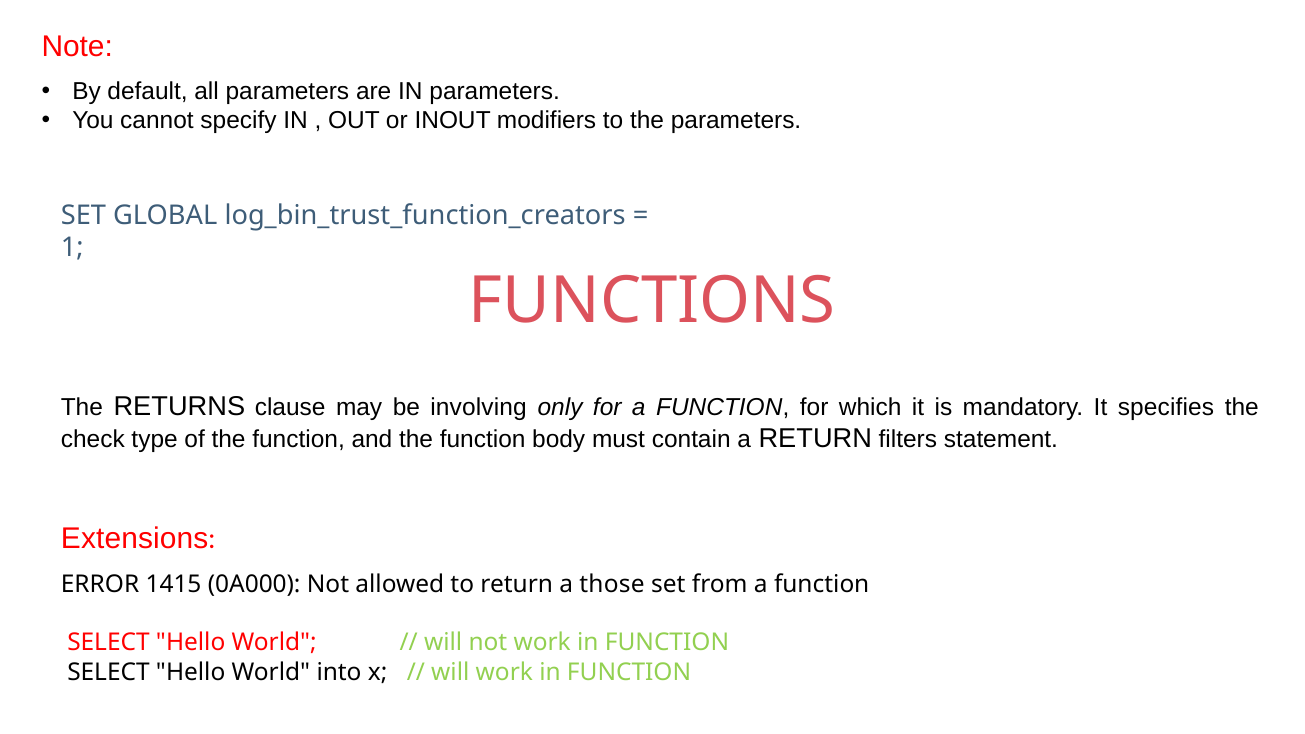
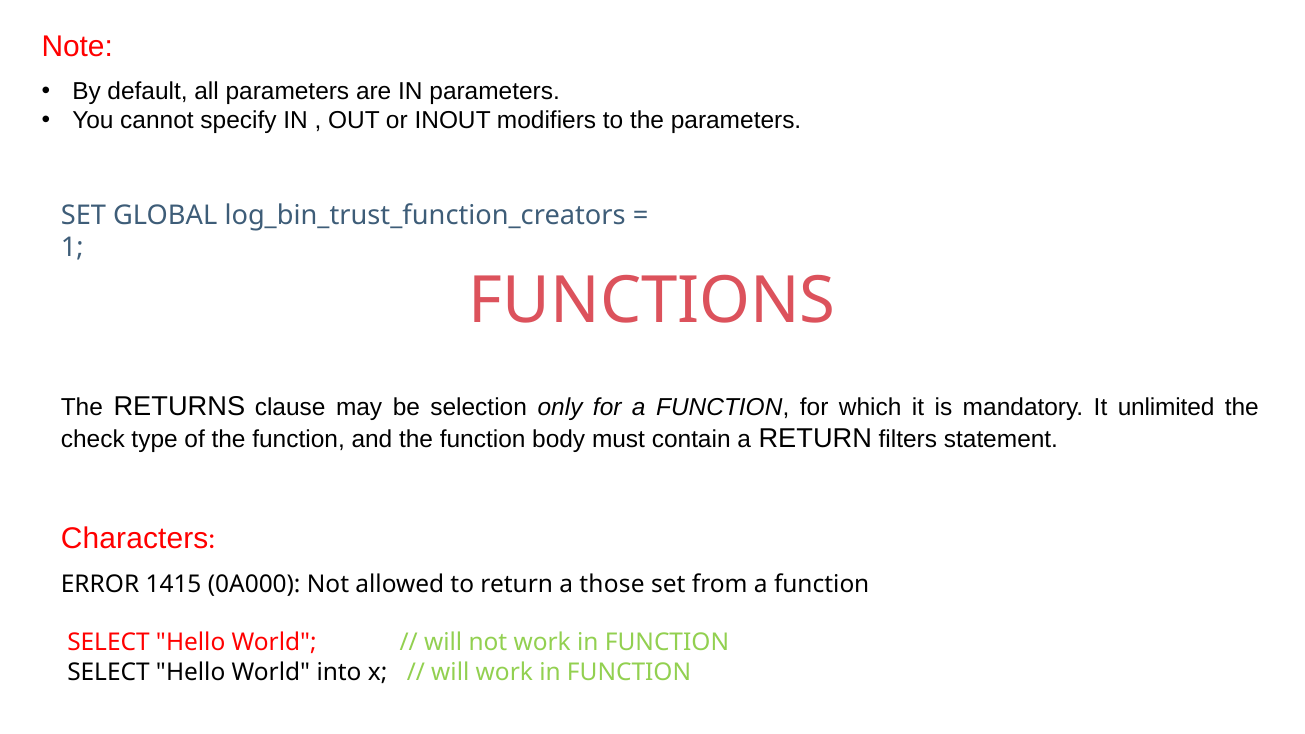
involving: involving -> selection (479, 407)
specifies: specifies -> unlimited (1166, 407)
Extensions: Extensions -> Characters (135, 539)
